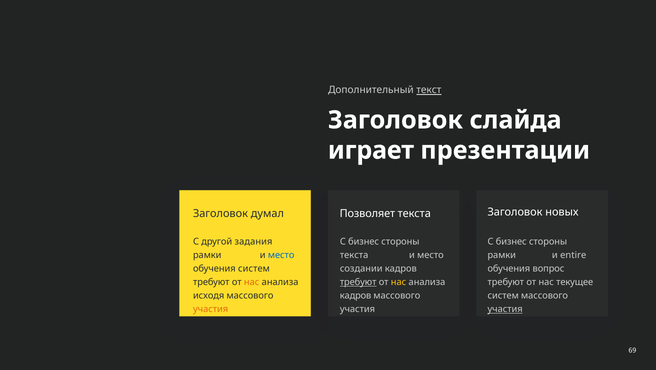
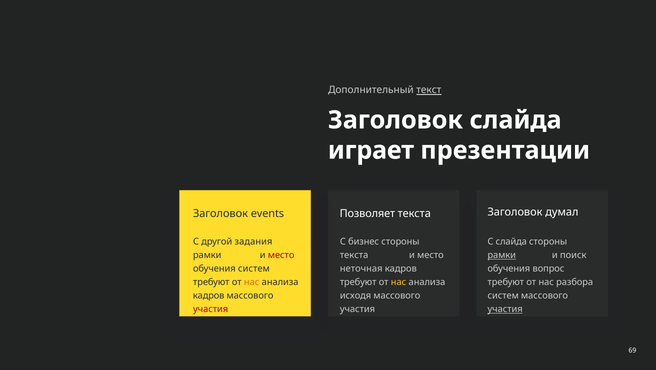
новых: новых -> думал (562, 212)
думал: думал -> events (267, 213)
бизнес: бизнес -> слайда (511, 242)
место colour: blue -> red (281, 255)
рамки underline: none -> present (502, 255)
entire: entire -> поиск (573, 255)
создании: создании -> неточная (361, 269)
требуют underline: present -> none (358, 282)
текущее: текущее -> разбора (575, 282)
исходя: исходя -> кадров (209, 295)
кадров: кадров -> исходя (356, 295)
участия colour: orange -> red (211, 309)
